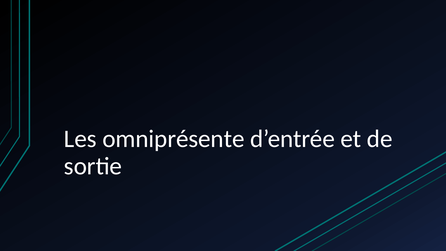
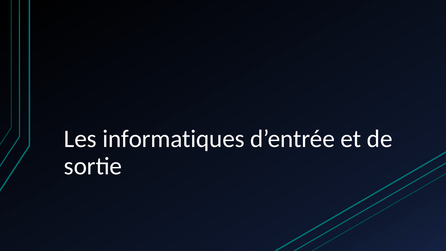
omniprésente: omniprésente -> informatiques (173, 139)
